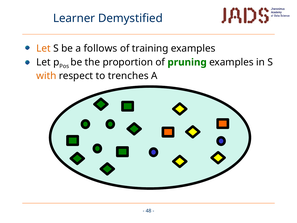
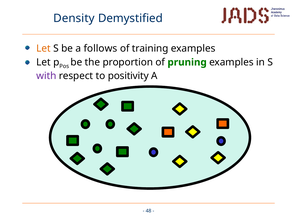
Learner: Learner -> Density (74, 18)
with colour: orange -> purple (46, 76)
trenches: trenches -> positivity (128, 76)
